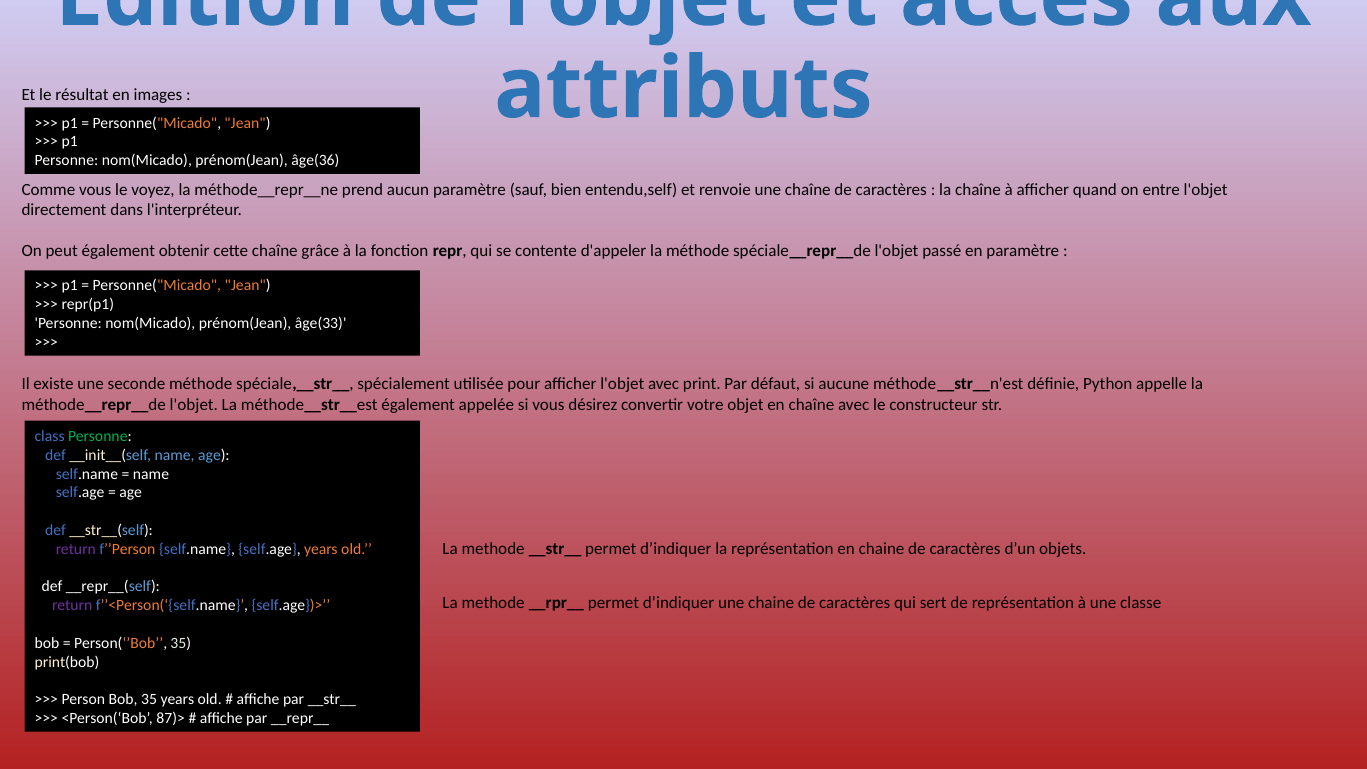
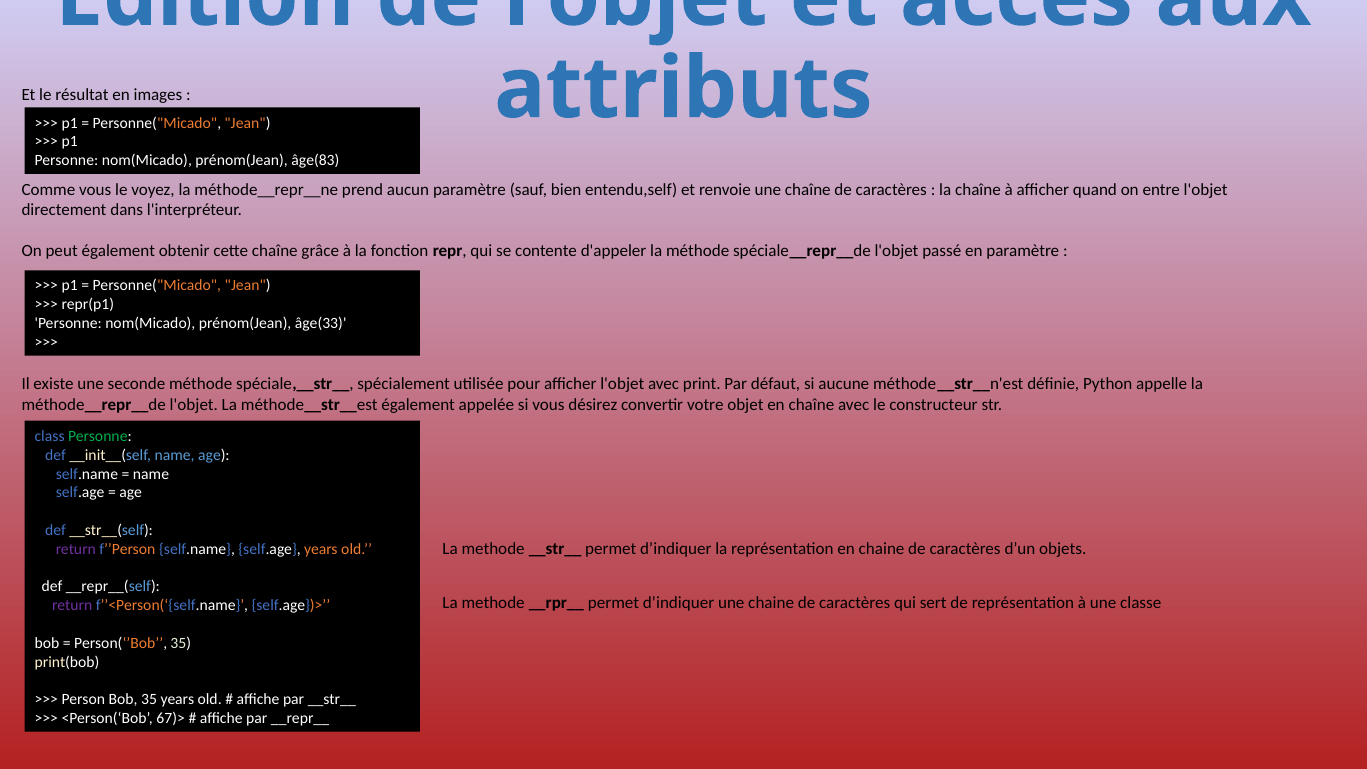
âge(36: âge(36 -> âge(83 (315, 161)
87)>: 87)> -> 67)> (171, 718)
